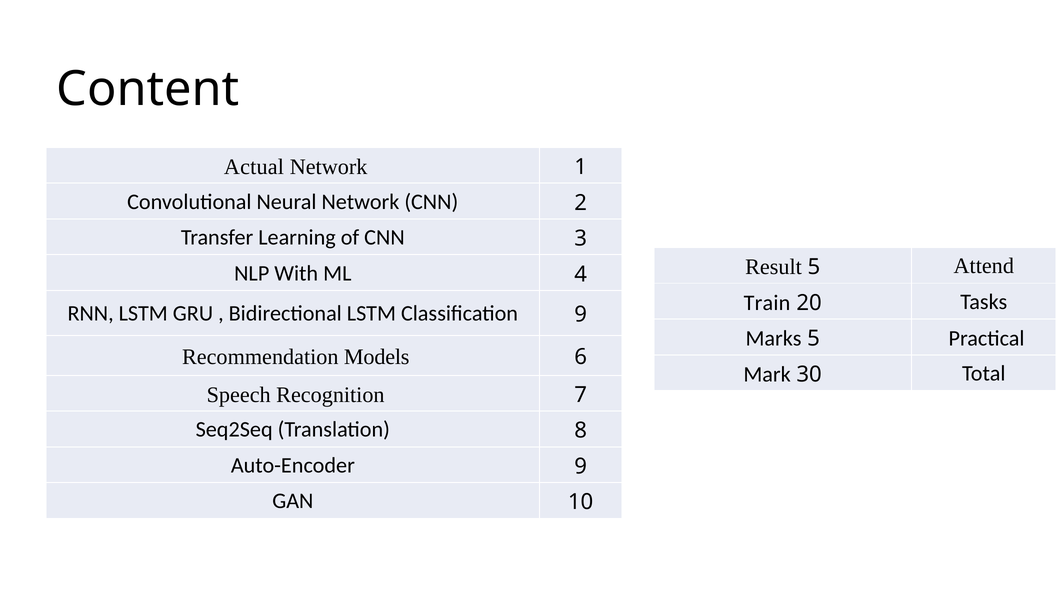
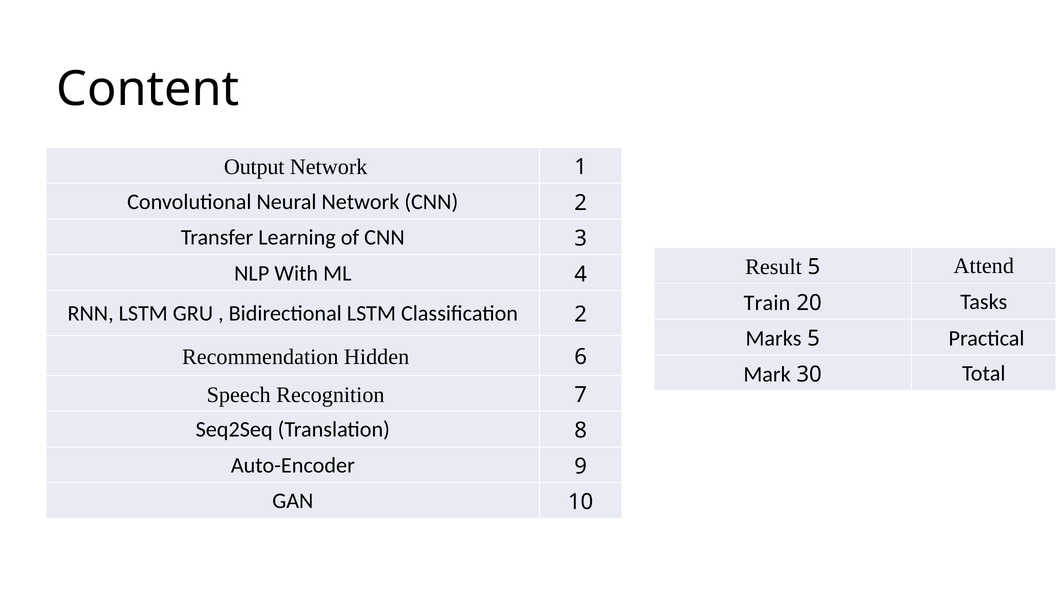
Actual: Actual -> Output (254, 167)
Classification 9: 9 -> 2 (581, 315)
Models: Models -> Hidden (377, 357)
